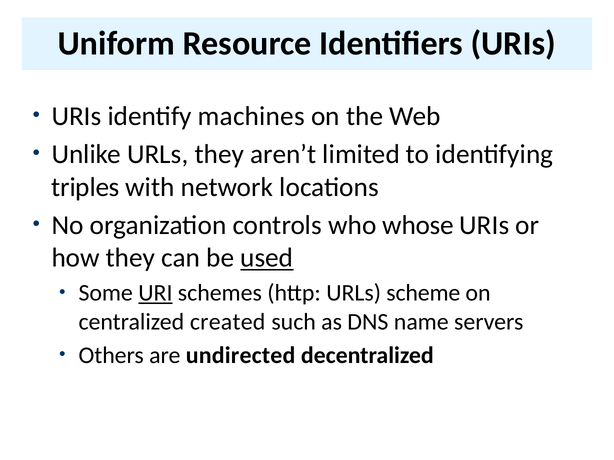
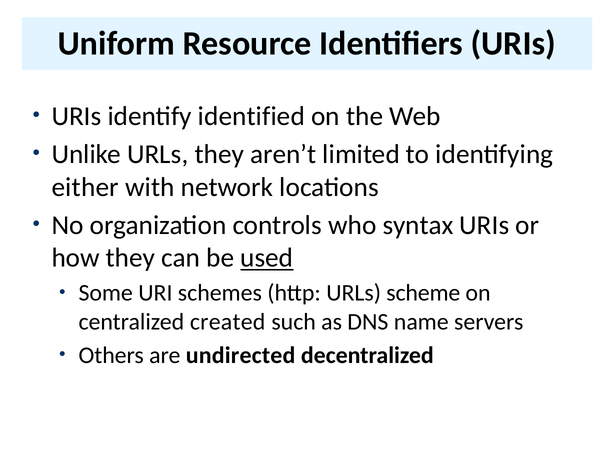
machines: machines -> identified (251, 116)
triples: triples -> either (85, 187)
whose: whose -> syntax (418, 225)
URI underline: present -> none (155, 293)
